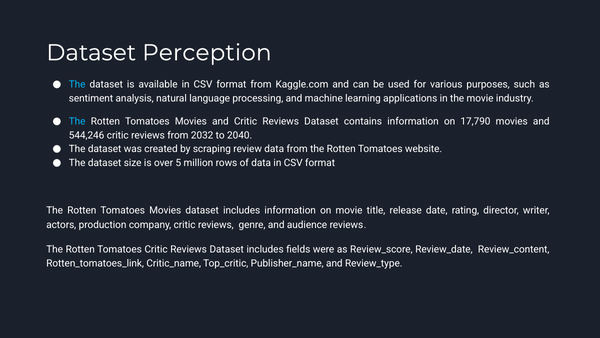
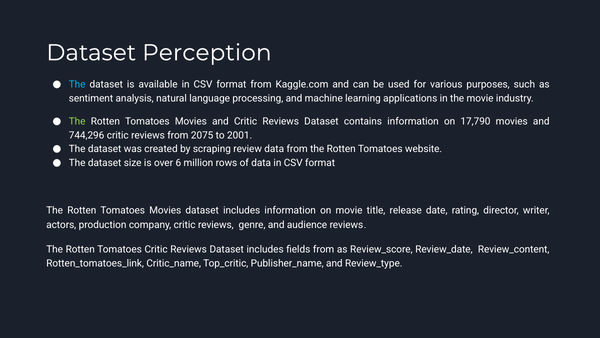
The colour: light blue -> light green (77, 121)
544,246: 544,246 -> 744,296 (87, 135)
2032: 2032 -> 2075 (202, 135)
2040: 2040 -> 2001 (240, 135)
5: 5 -> 6 (178, 163)
fields were: were -> from (324, 249)
